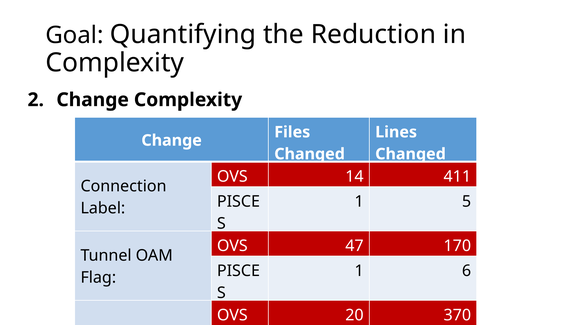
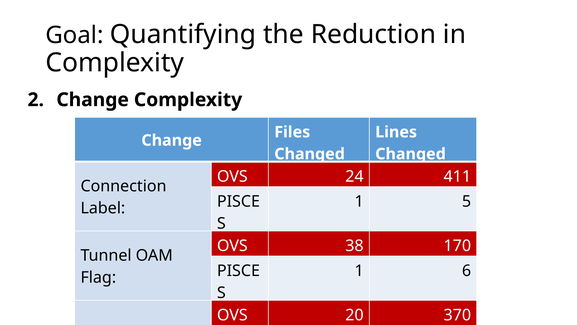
14: 14 -> 24 (354, 176)
47: 47 -> 38 (354, 246)
